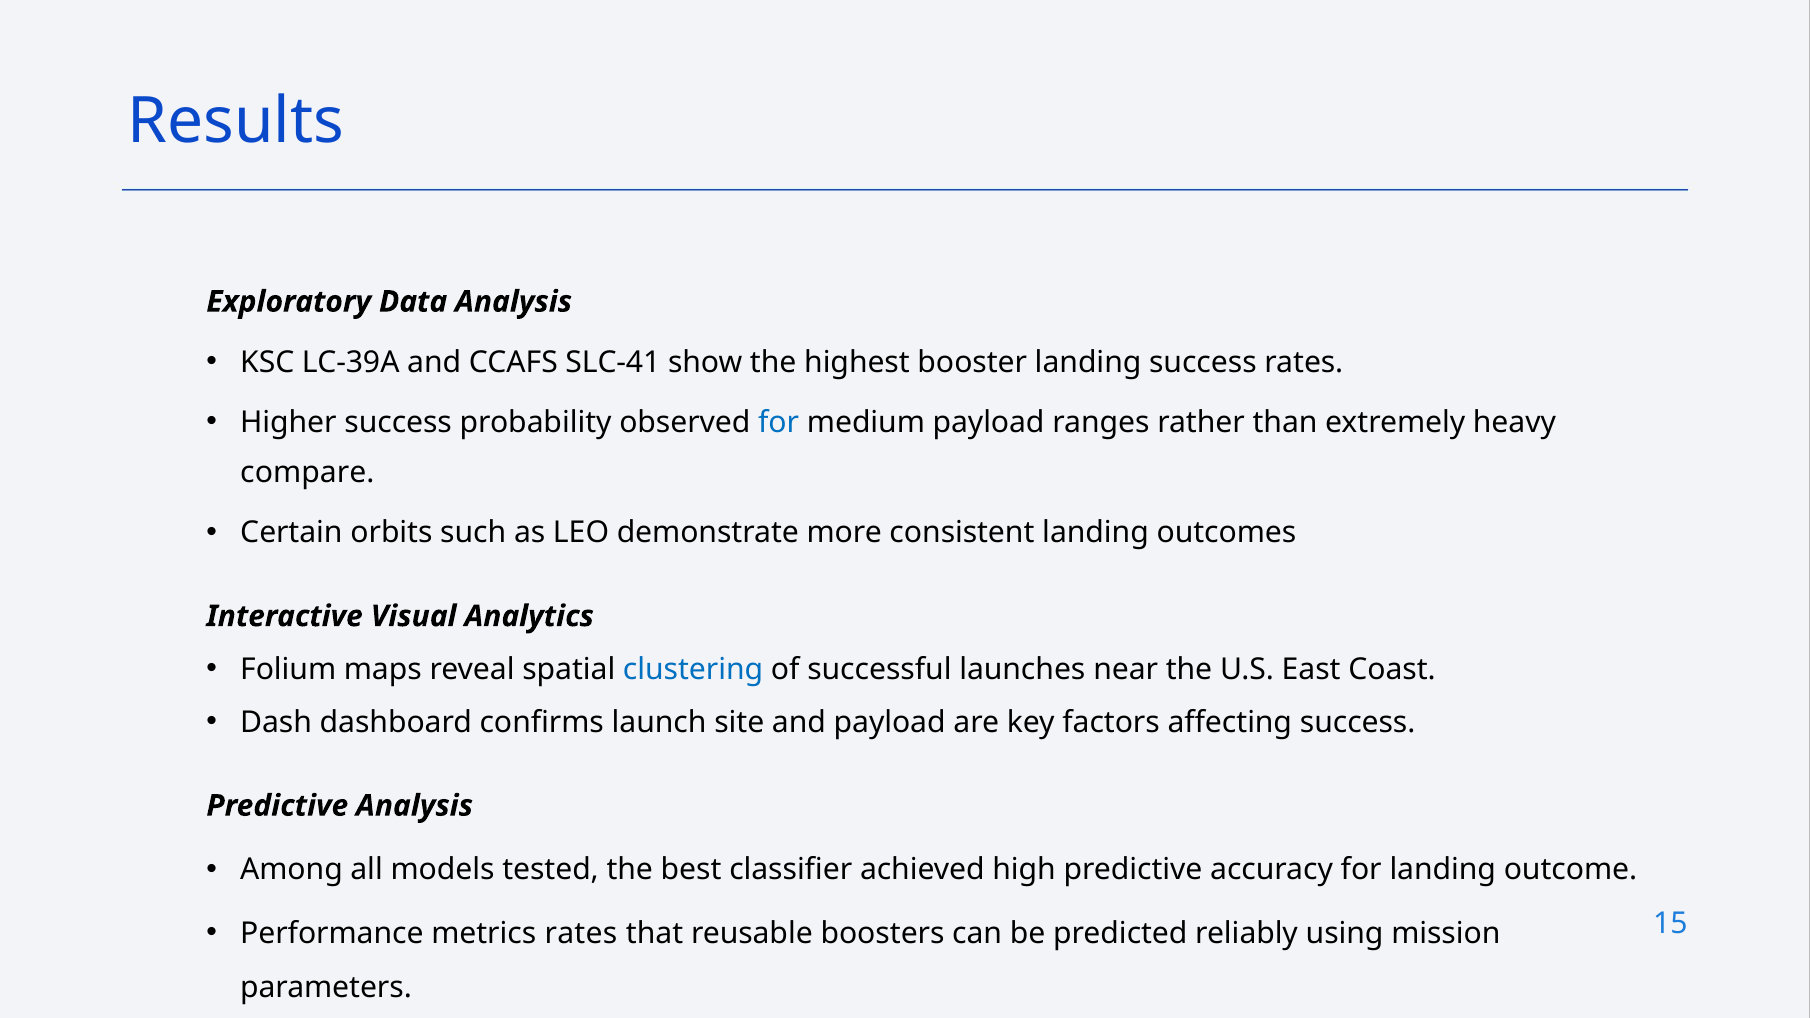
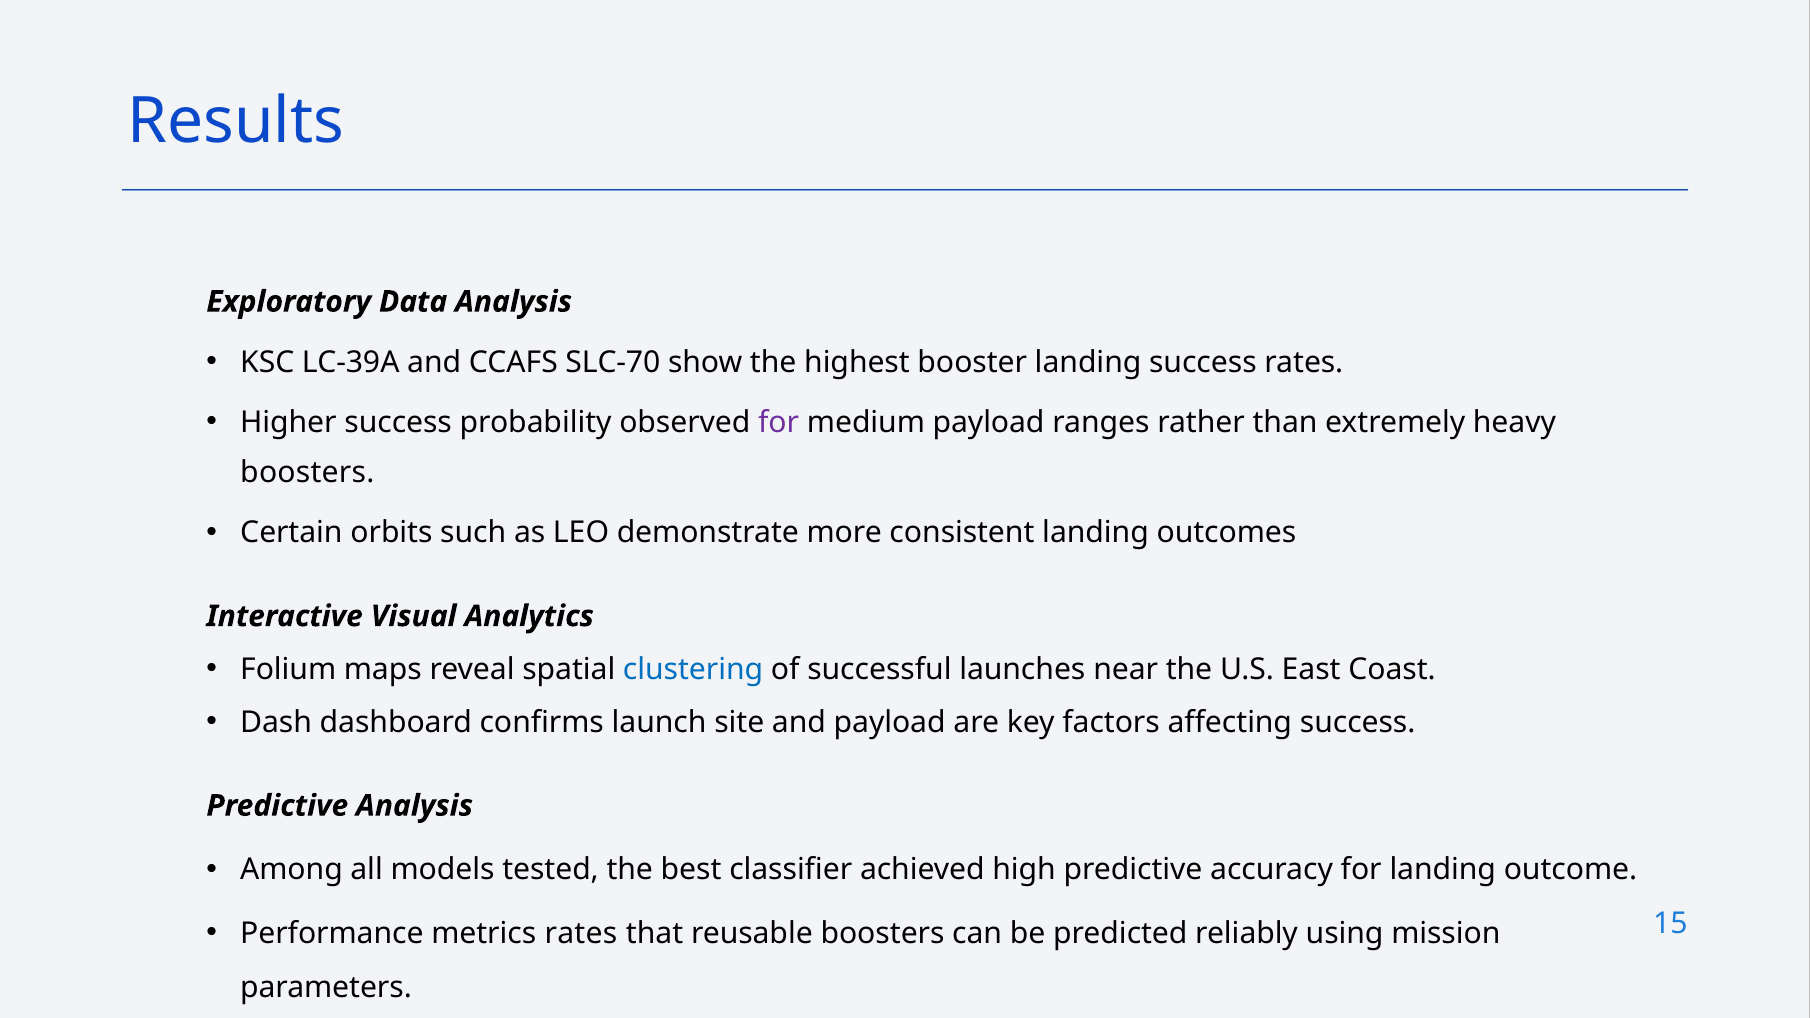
SLC-41: SLC-41 -> SLC-70 (613, 362)
for colour: blue -> purple (779, 422)
compare: compare -> boosters (307, 473)
